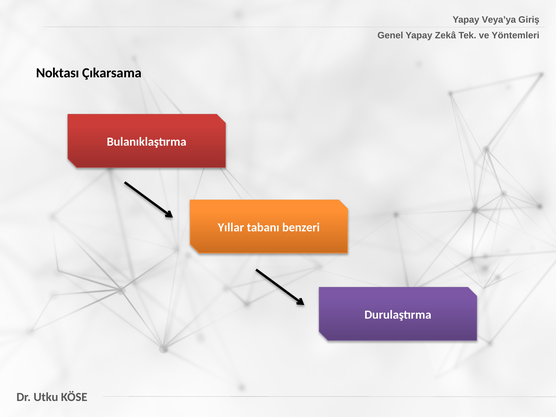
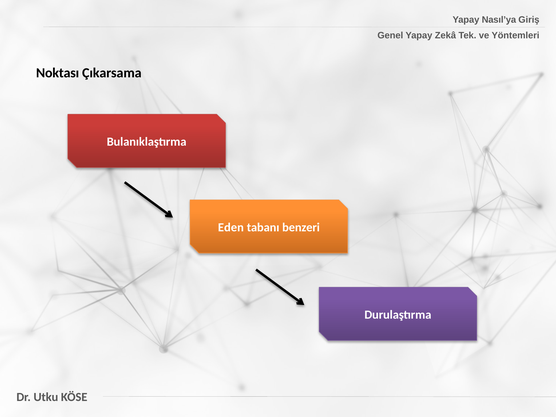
Veya’ya: Veya’ya -> Nasıl’ya (499, 20)
Yıllar: Yıllar -> Eden (231, 227)
